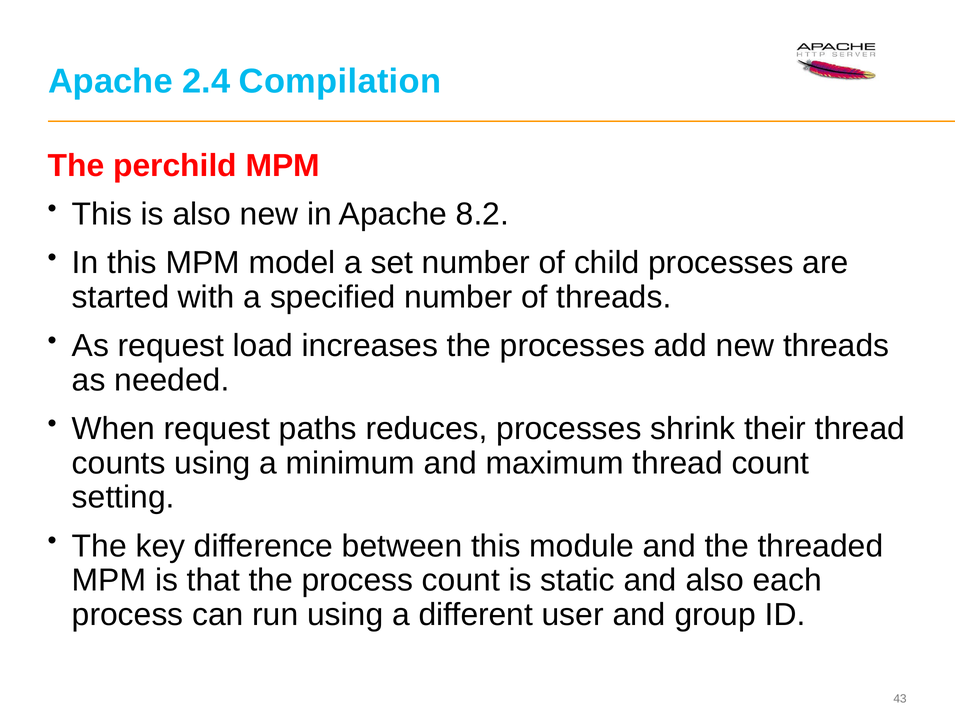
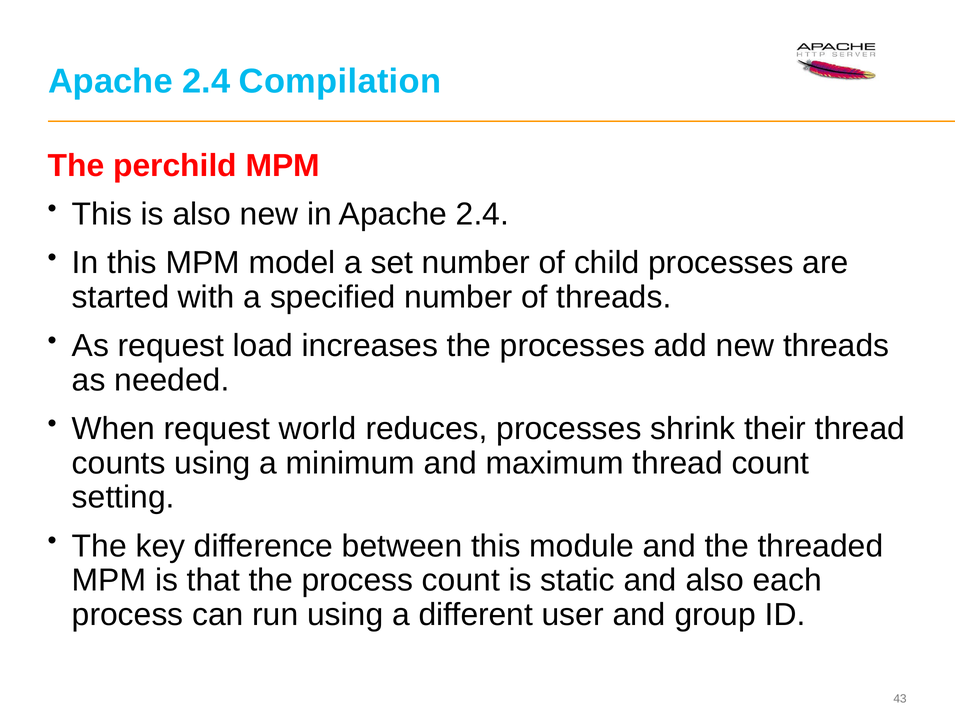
in Apache 8.2: 8.2 -> 2.4 (482, 214)
paths: paths -> world (318, 429)
